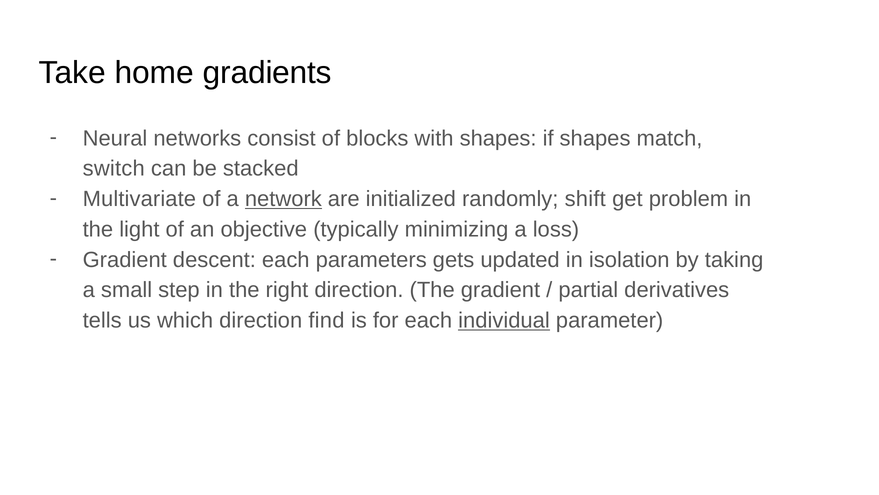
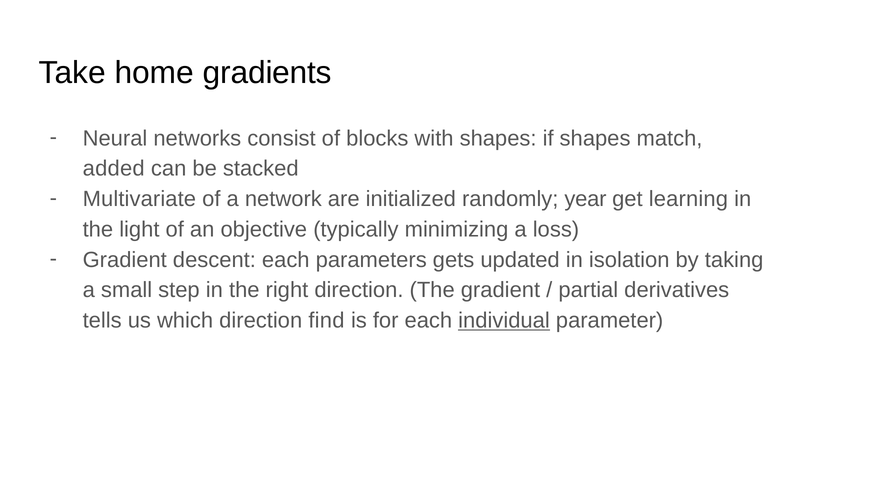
switch: switch -> added (114, 169)
network underline: present -> none (283, 199)
shift: shift -> year (585, 199)
problem: problem -> learning (688, 199)
